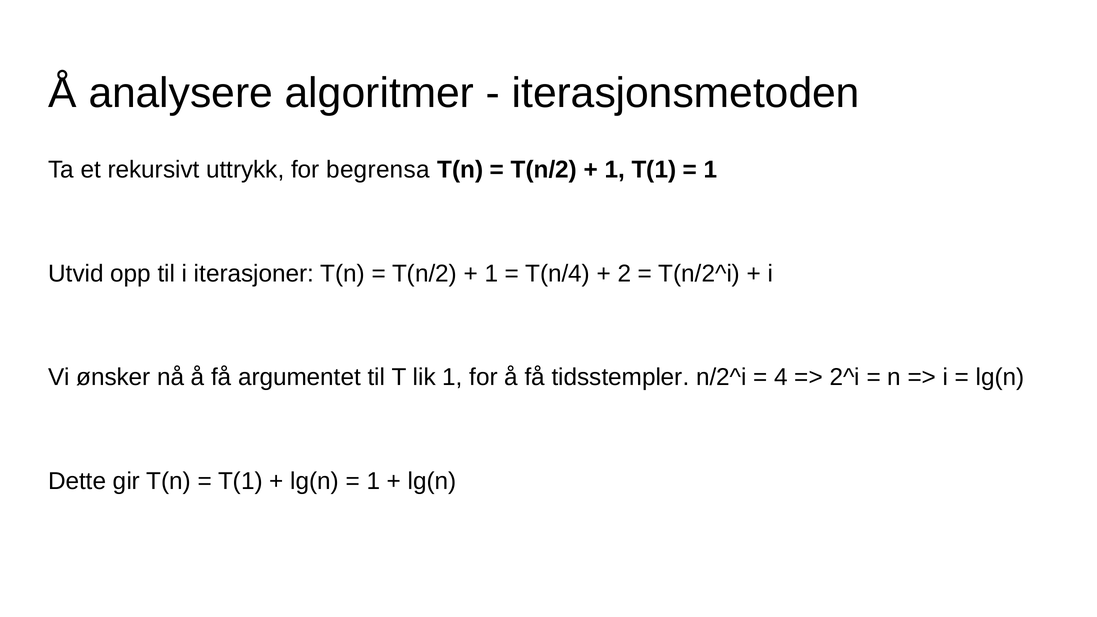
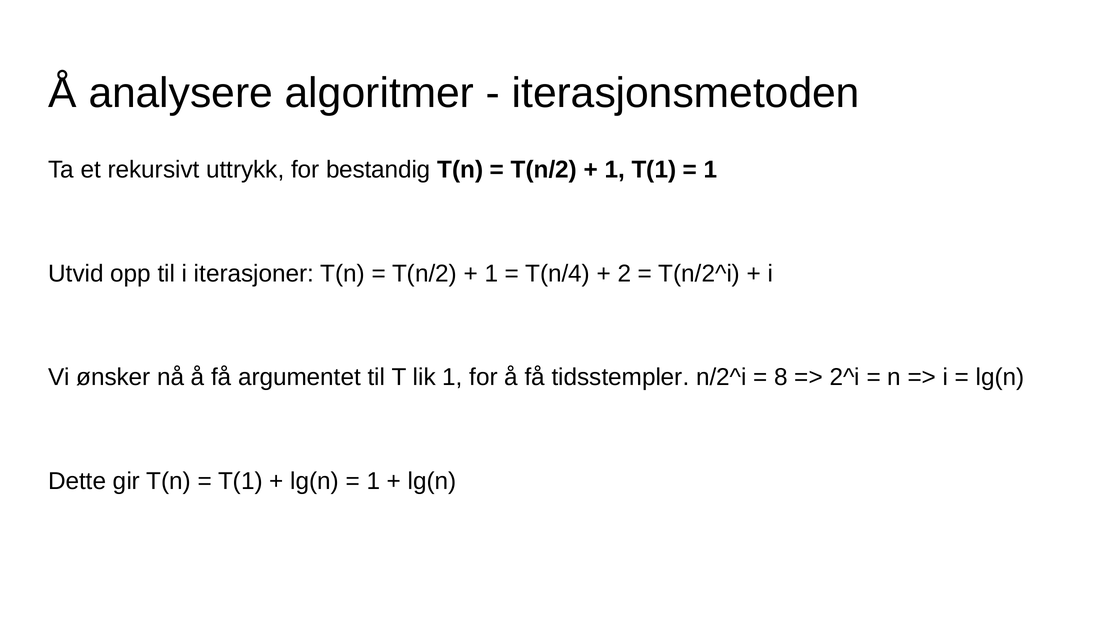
begrensa: begrensa -> bestandig (378, 170)
4: 4 -> 8 (781, 377)
